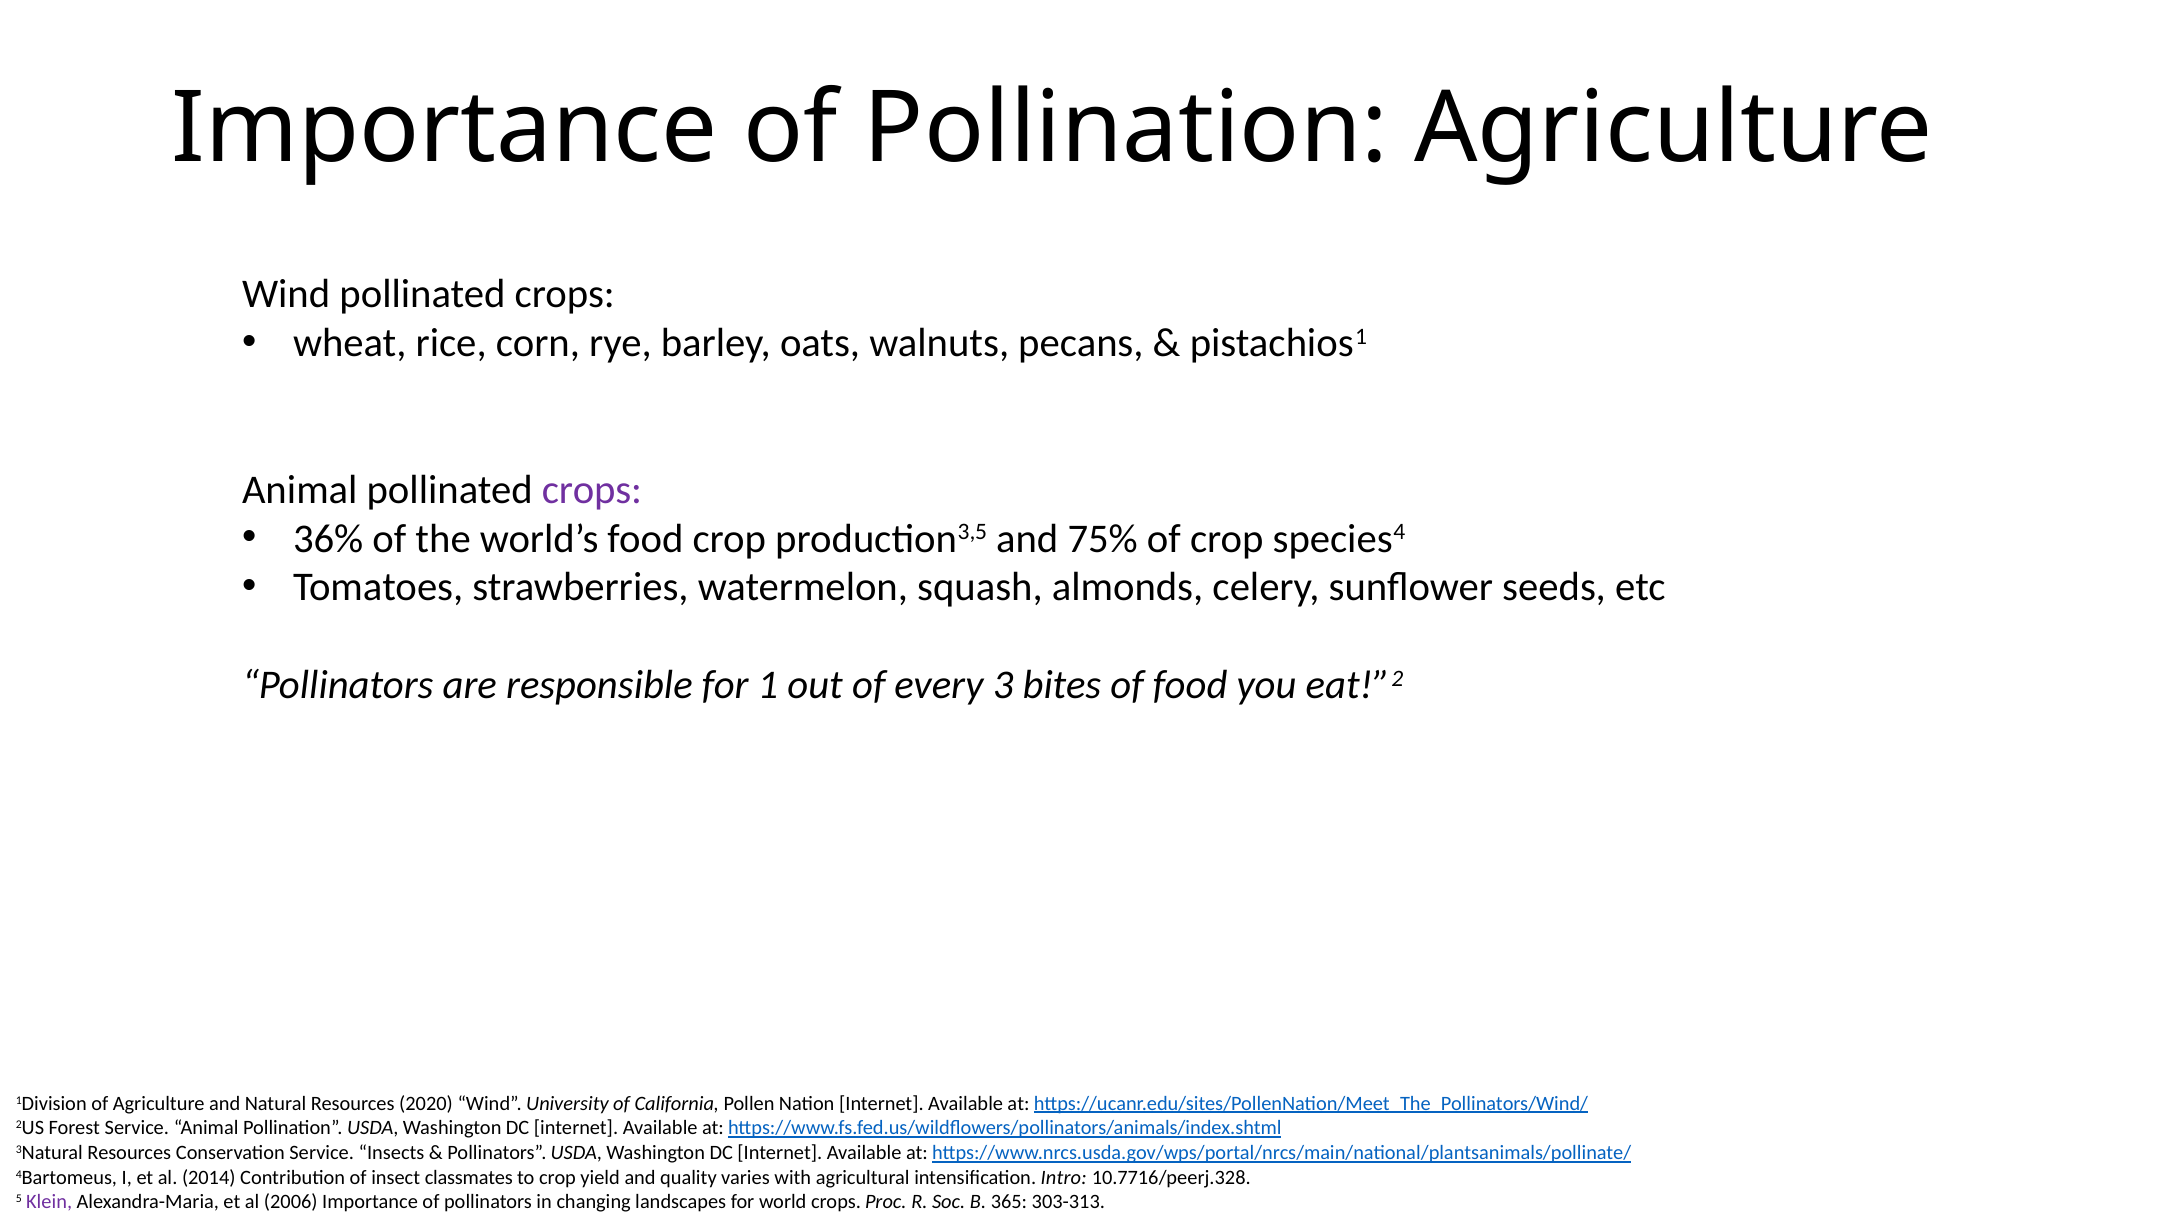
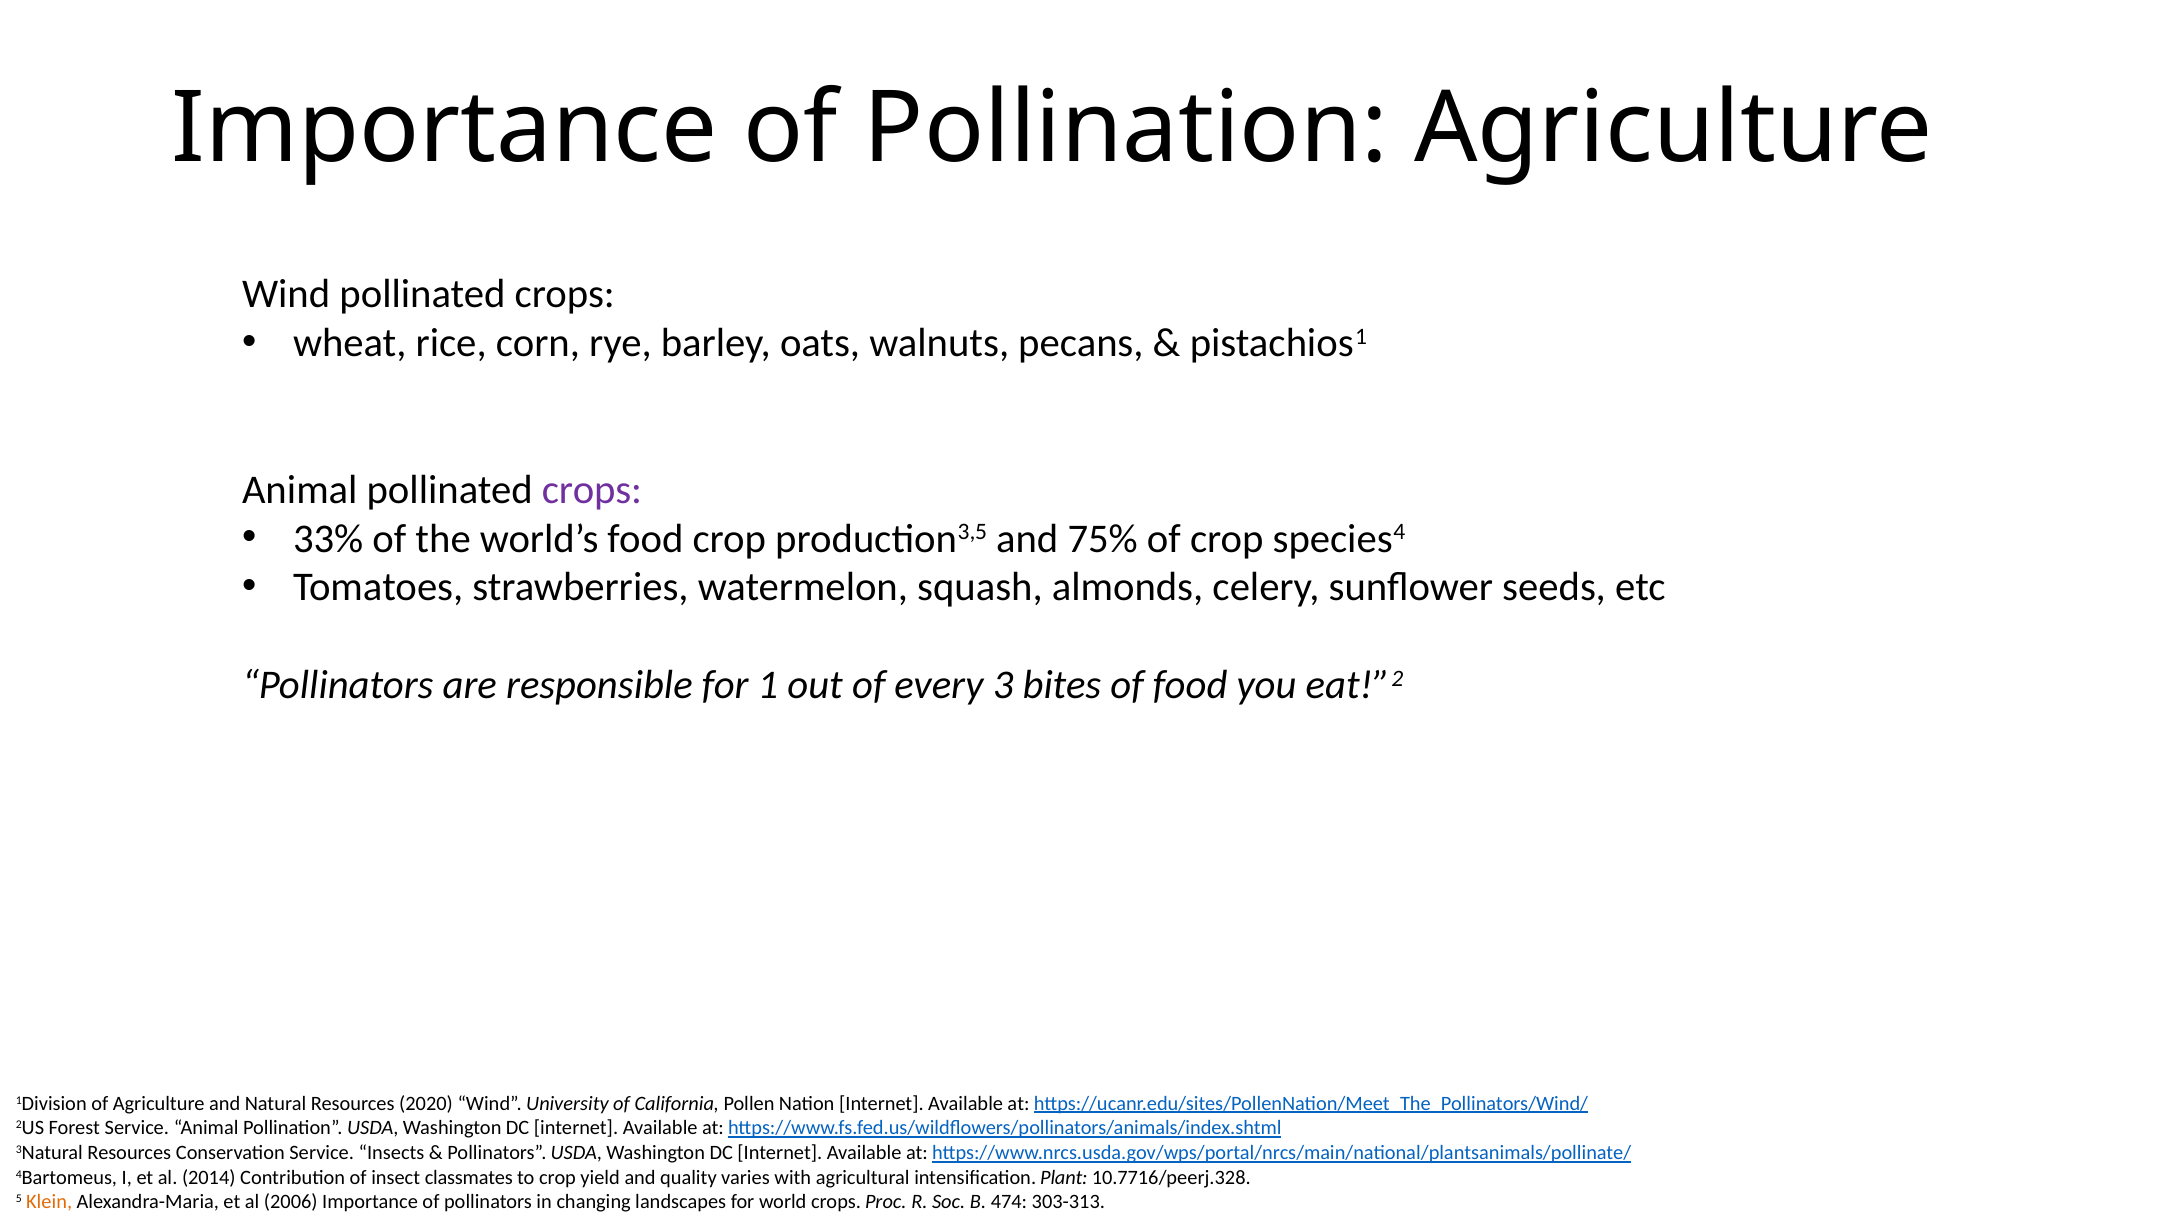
36%: 36% -> 33% (328, 539)
Intro: Intro -> Plant (1064, 1178)
Klein colour: purple -> orange (49, 1202)
365: 365 -> 474 (1009, 1202)
